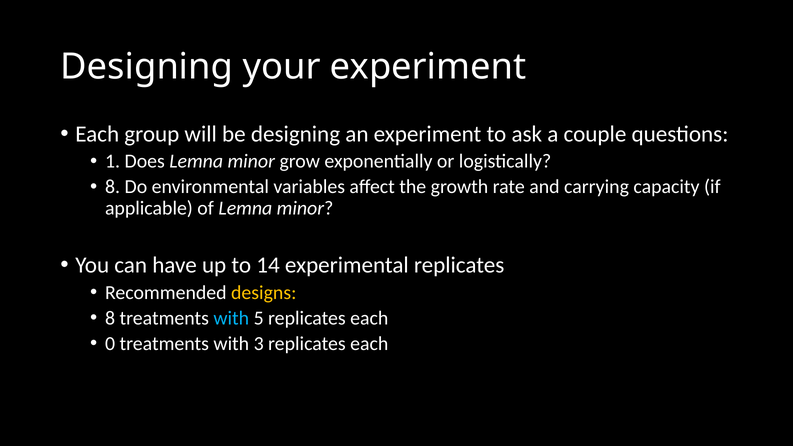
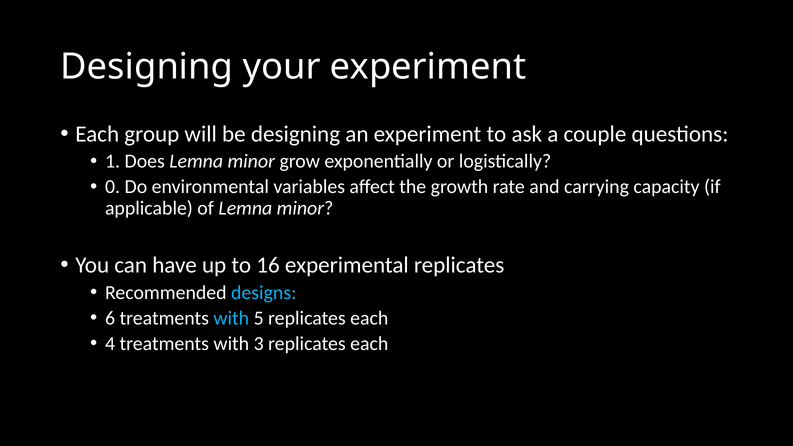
8: 8 -> 0 (113, 187)
14: 14 -> 16 (268, 265)
designs colour: yellow -> light blue (264, 293)
8: 8 -> 6 (110, 318)
0: 0 -> 4 (110, 344)
